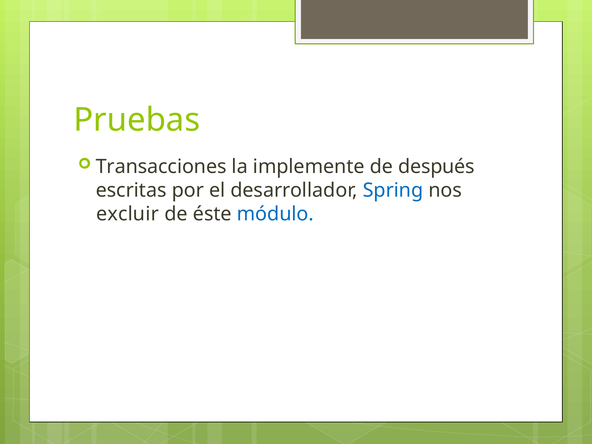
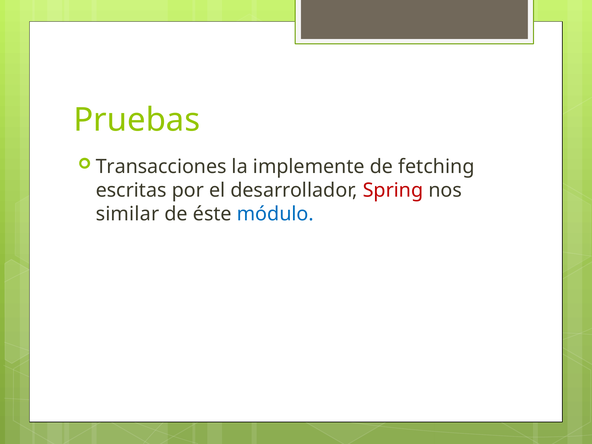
después: después -> fetching (436, 167)
Spring colour: blue -> red (393, 190)
excluir: excluir -> similar (127, 214)
